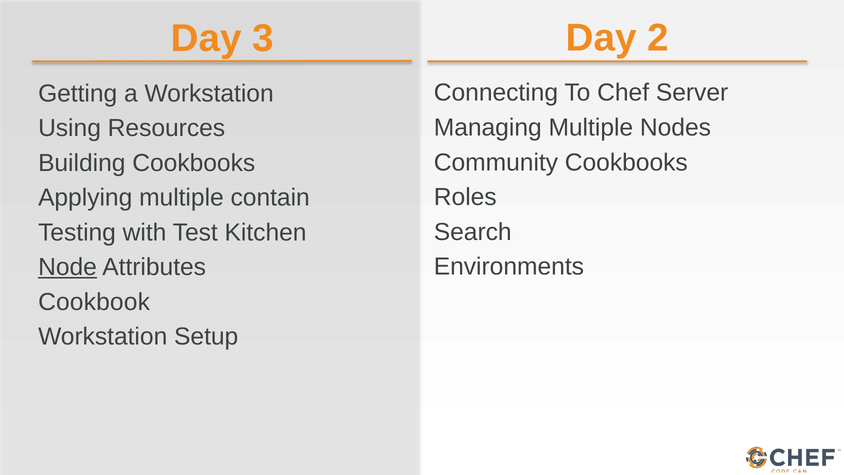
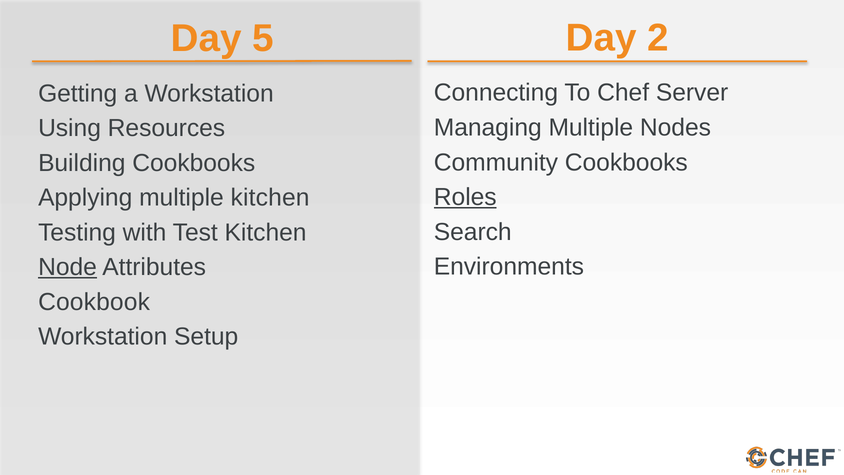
3: 3 -> 5 (263, 38)
Roles underline: none -> present (465, 197)
multiple contain: contain -> kitchen (270, 198)
